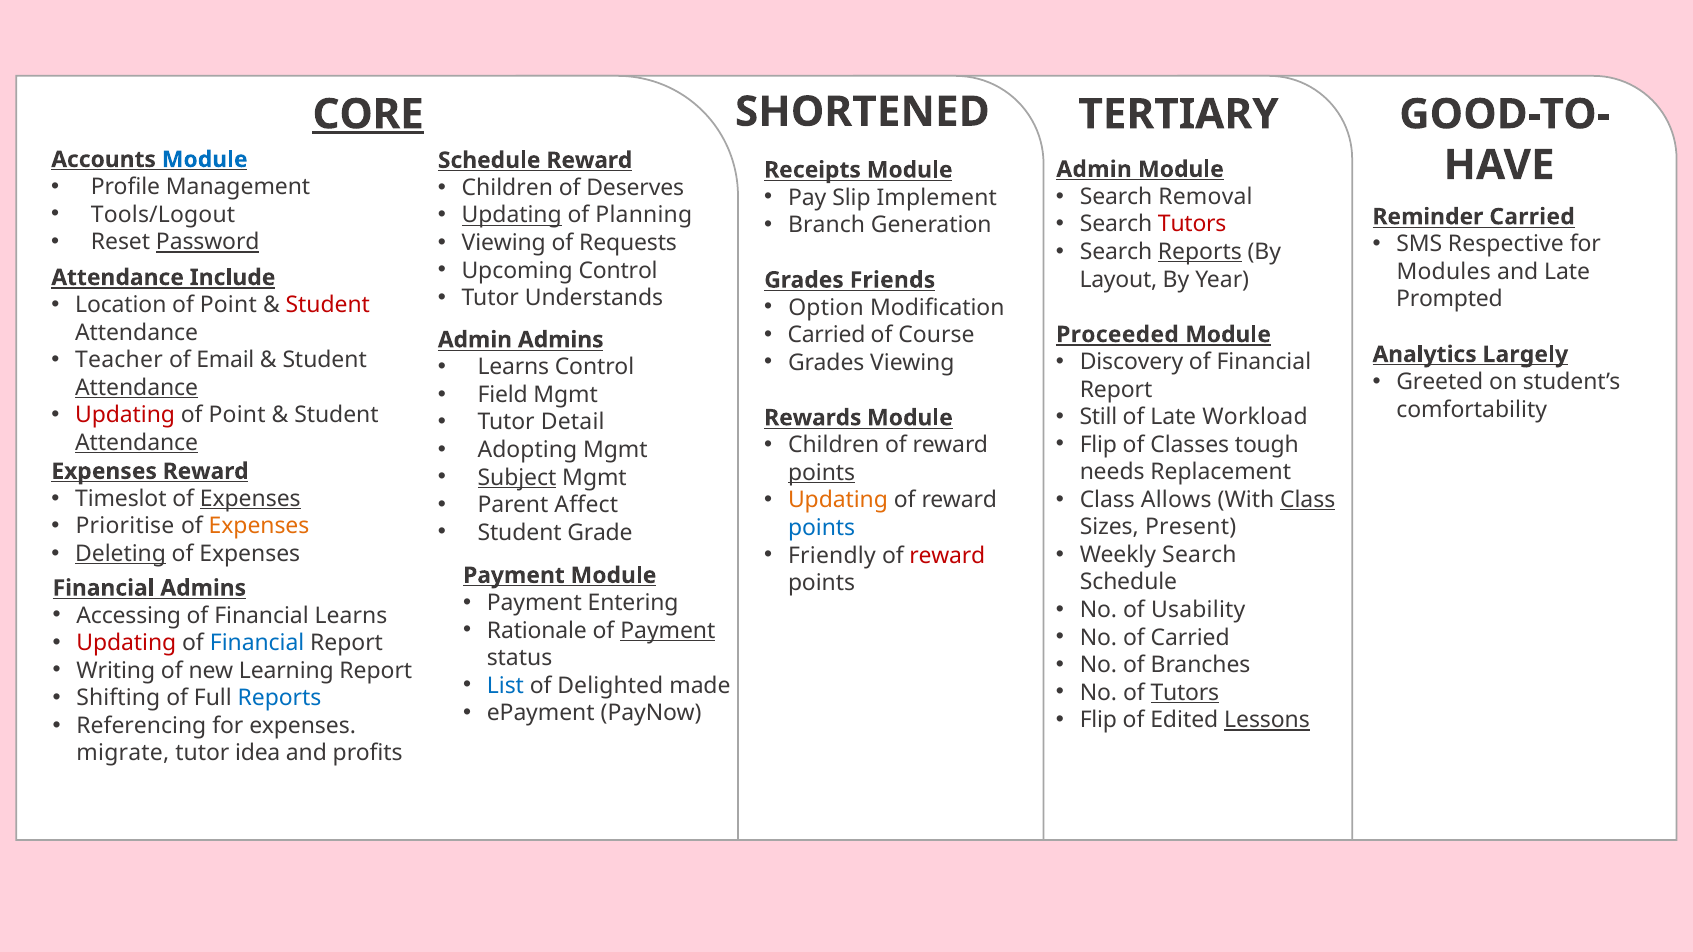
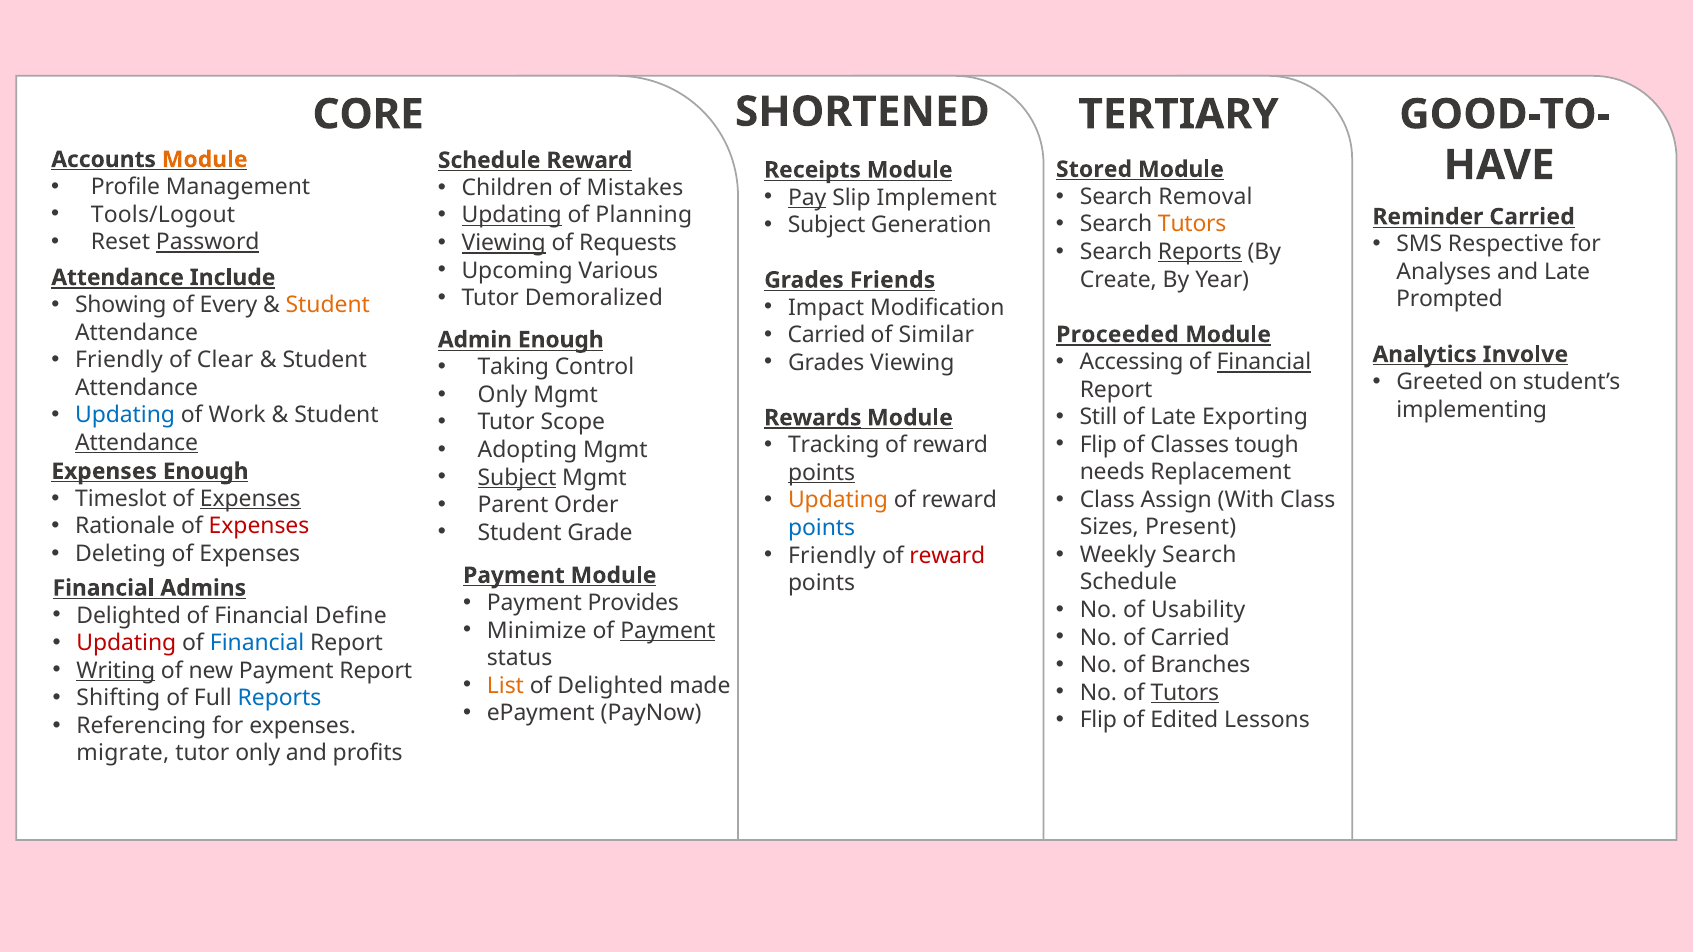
CORE underline: present -> none (368, 114)
Module colour: blue -> orange (205, 160)
Admin: Admin -> Stored (1094, 169)
Deserves: Deserves -> Mistakes (635, 188)
Pay underline: none -> present (807, 198)
Tutors colour: red -> orange (1192, 224)
Branch: Branch -> Subject (827, 225)
Viewing underline: none -> present (504, 243)
Upcoming Control: Control -> Various (618, 271)
Modules: Modules -> Analyses (1444, 272)
Layout: Layout -> Create (1118, 280)
Understands: Understands -> Demoralized (594, 298)
Location: Location -> Showing (121, 305)
Point: Point -> Every (229, 305)
Student colour: red -> orange (328, 305)
Option: Option -> Impact (826, 308)
Course: Course -> Similar (936, 335)
Admin Admins: Admins -> Enough (561, 340)
Teacher: Teacher -> Friendly (119, 360)
Email: Email -> Clear (225, 360)
Discovery: Discovery -> Accessing (1132, 362)
Financial underline: none -> present (1264, 362)
Largely: Largely -> Involve (1525, 355)
Learns: Learns -> Taking (513, 367)
Attendance underline: present -> none (137, 388)
Field: Field -> Only (502, 395)
comfortability: comfortability -> implementing (1472, 410)
Updating colour: red -> blue (125, 415)
Point: Point -> Work (237, 415)
Workload: Workload -> Exporting (1255, 417)
Detail: Detail -> Scope (573, 423)
Rewards underline: none -> present (813, 418)
Children: Children -> Tracking (834, 445)
Expenses Reward: Reward -> Enough (206, 471)
Allows: Allows -> Assign (1176, 500)
Class underline: present -> none (1308, 500)
Affect: Affect -> Order (586, 505)
Prioritise: Prioritise -> Rationale (125, 527)
Expenses colour: orange -> red (259, 527)
Deleting underline: present -> none (121, 554)
Entering: Entering -> Provides (633, 603)
Accessing: Accessing -> Delighted (129, 616)
Financial Learns: Learns -> Define (351, 616)
Rationale: Rationale -> Minimize (537, 631)
Writing underline: none -> present (116, 671)
new Learning: Learning -> Payment (286, 671)
List colour: blue -> orange (505, 686)
Lessons underline: present -> none (1267, 720)
tutor idea: idea -> only (258, 754)
